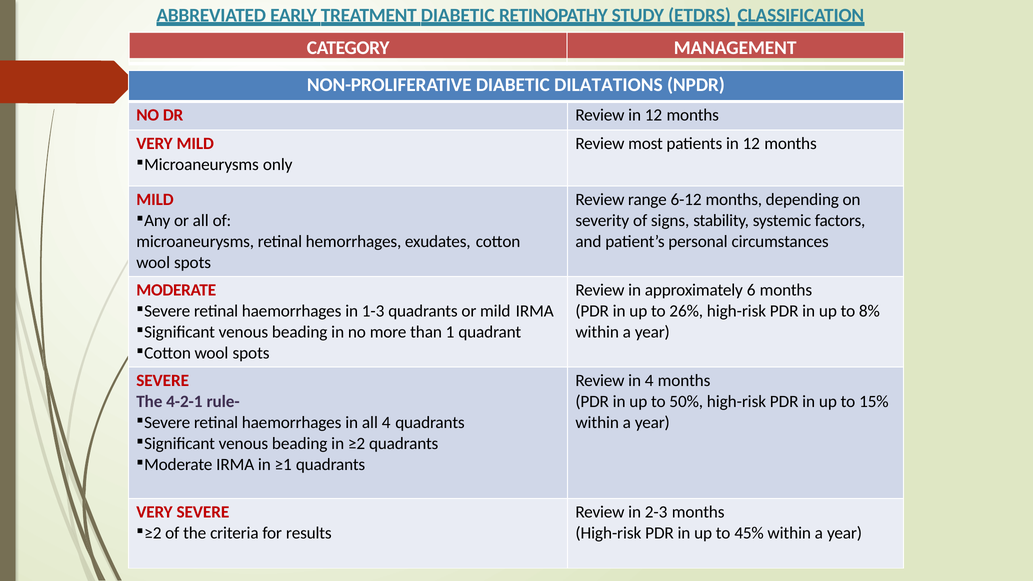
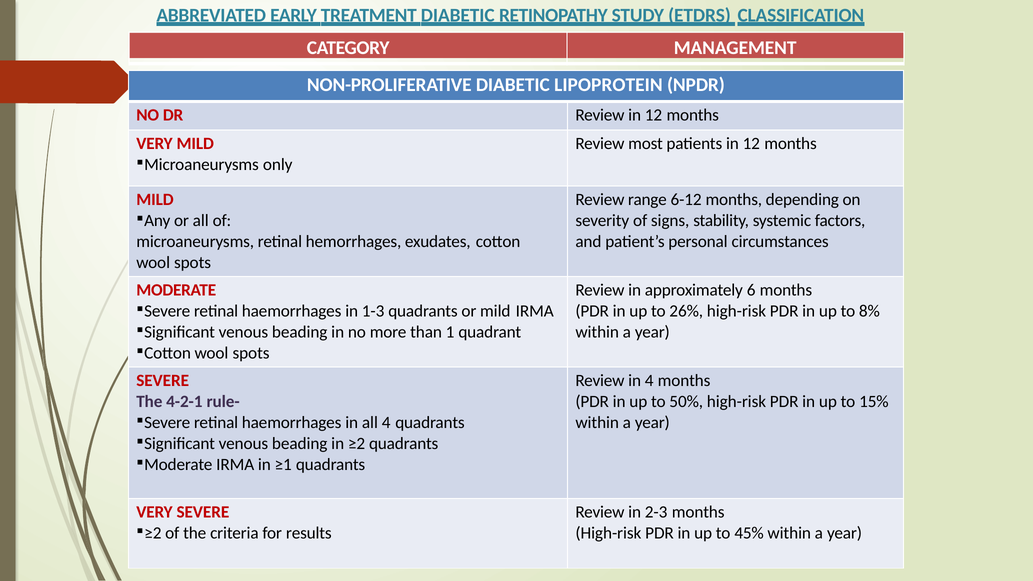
DILATATIONS: DILATATIONS -> LIPOPROTEIN (608, 85)
